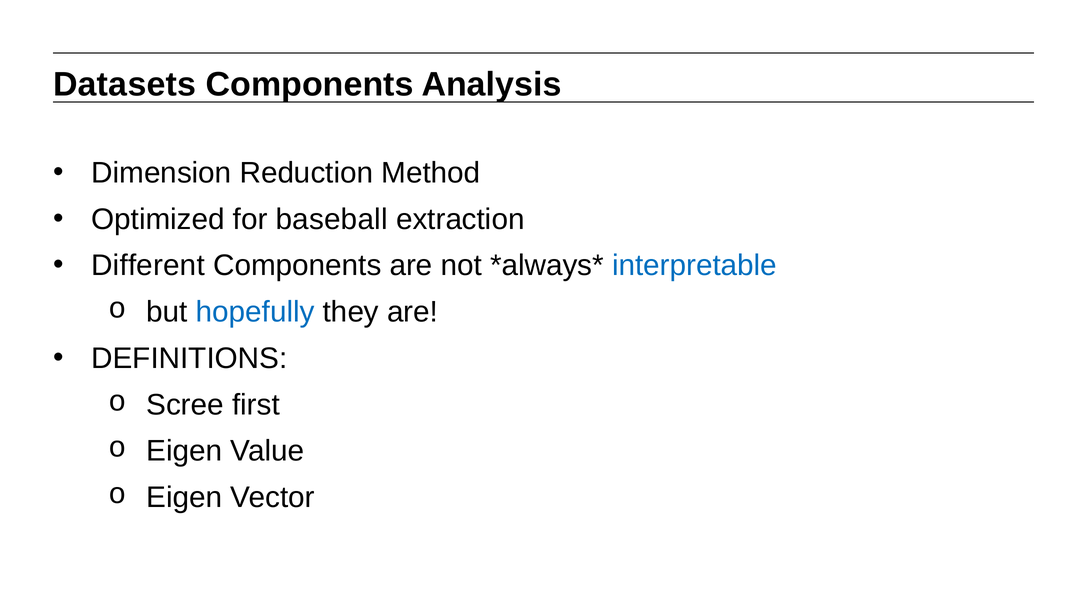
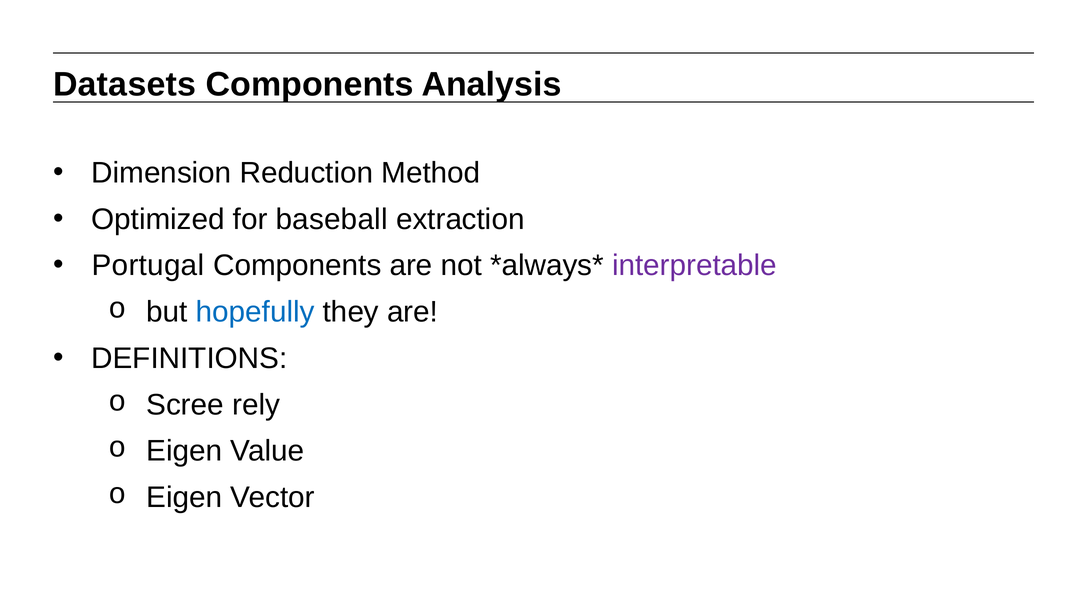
Different: Different -> Portugal (148, 265)
interpretable colour: blue -> purple (695, 265)
first: first -> rely (256, 404)
